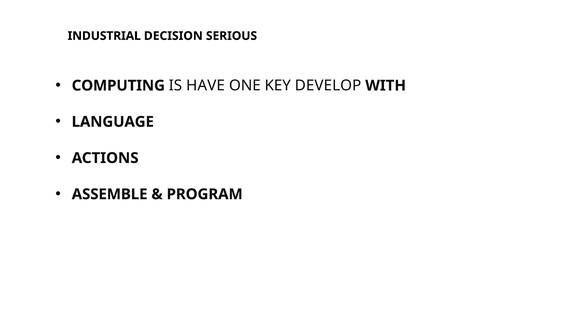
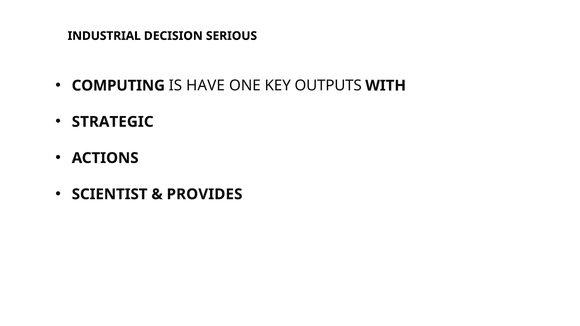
DEVELOP: DEVELOP -> OUTPUTS (328, 86)
LANGUAGE: LANGUAGE -> STRATEGIC (113, 122)
ASSEMBLE: ASSEMBLE -> SCIENTIST (110, 194)
PROGRAM: PROGRAM -> PROVIDES (205, 194)
